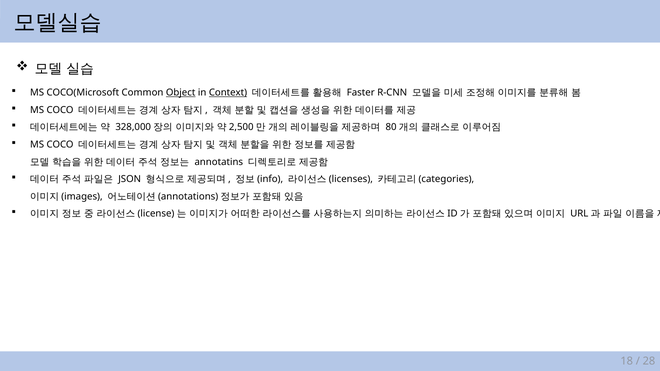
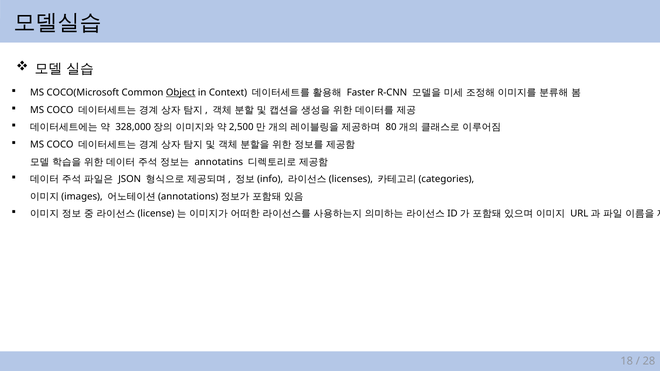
Context underline: present -> none (228, 93)
